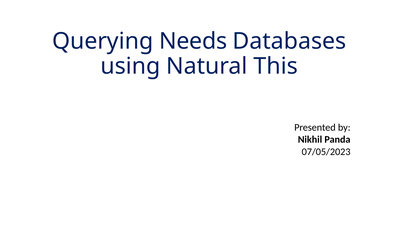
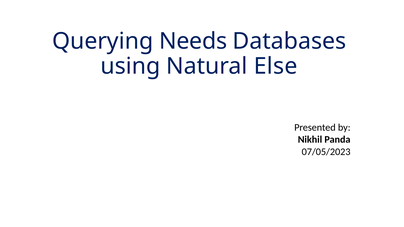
This: This -> Else (276, 66)
